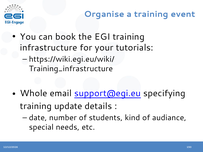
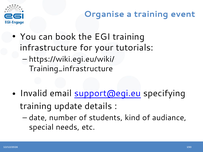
Whole: Whole -> Invalid (34, 93)
